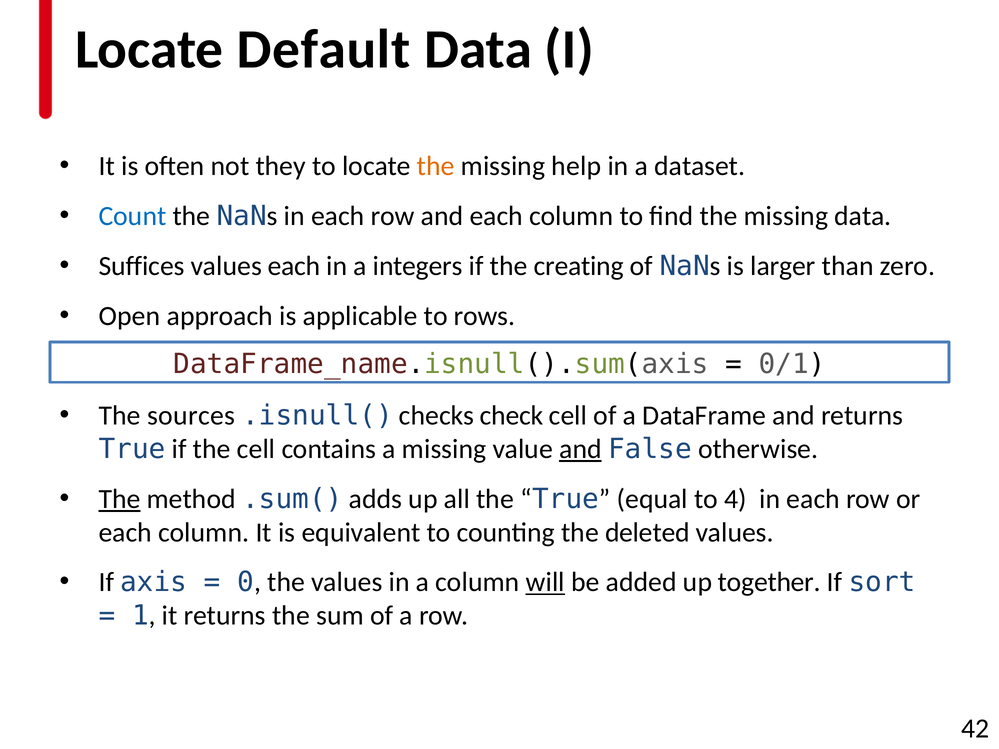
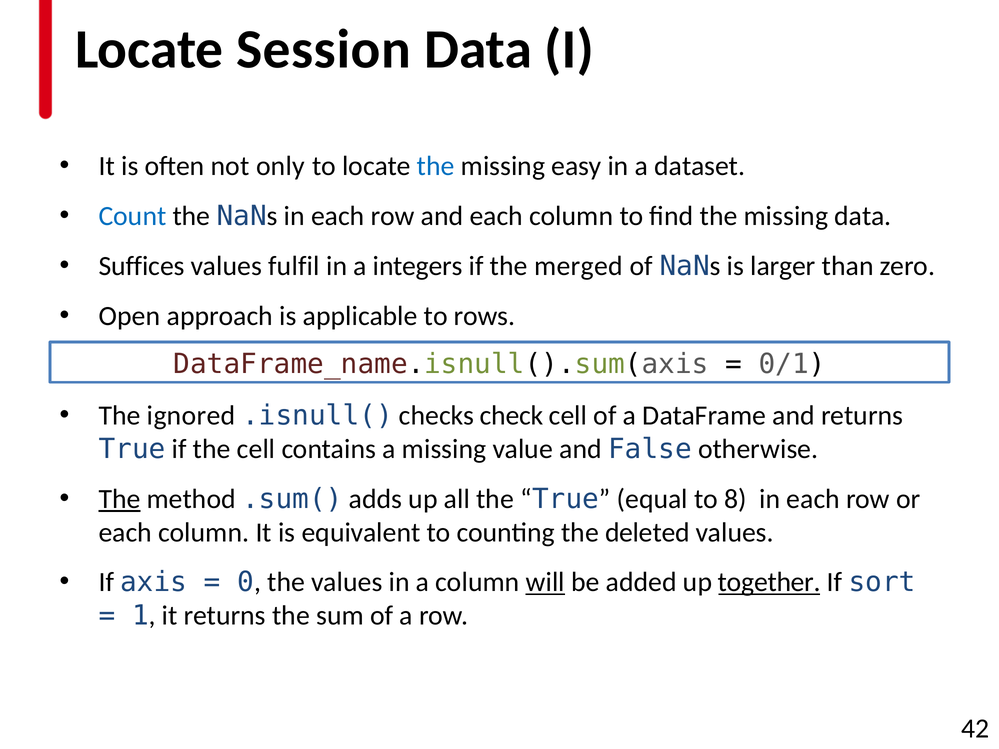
Default: Default -> Session (323, 50)
they: they -> only (281, 166)
the colour: orange -> blue (436, 166)
help: help -> easy (576, 166)
values each: each -> fulfil (294, 266)
creating: creating -> merged (579, 266)
sources: sources -> ignored (191, 416)
and underline: present -> none (580, 449)
4: 4 -> 8 (735, 499)
together underline: none -> present (769, 582)
